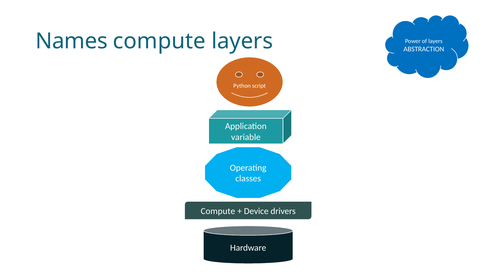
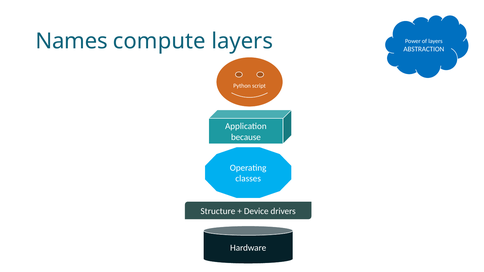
variable: variable -> because (246, 137)
Compute: Compute -> Structure (218, 211)
